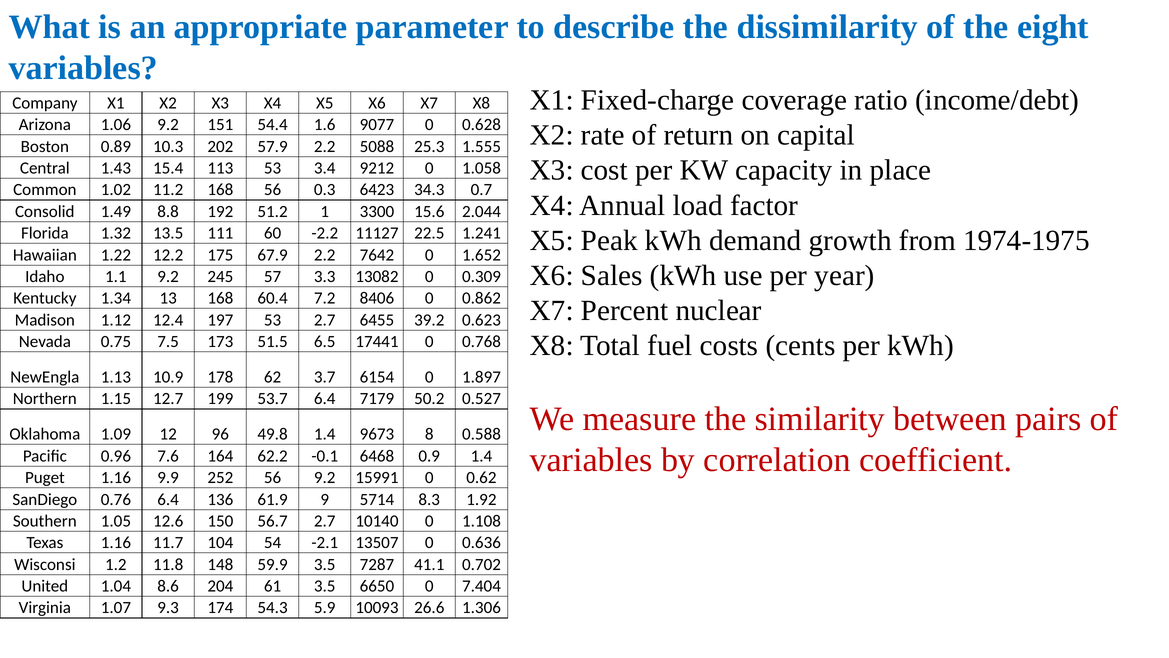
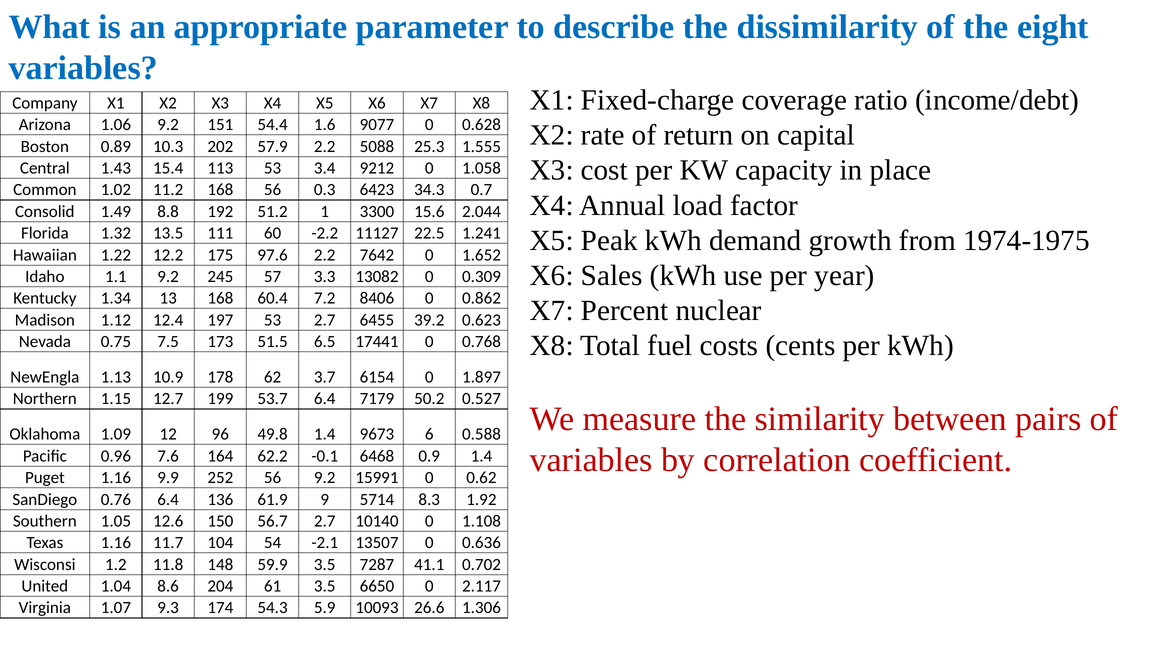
67.9: 67.9 -> 97.6 (273, 255)
8: 8 -> 6 (429, 434)
7.404: 7.404 -> 2.117 (481, 586)
